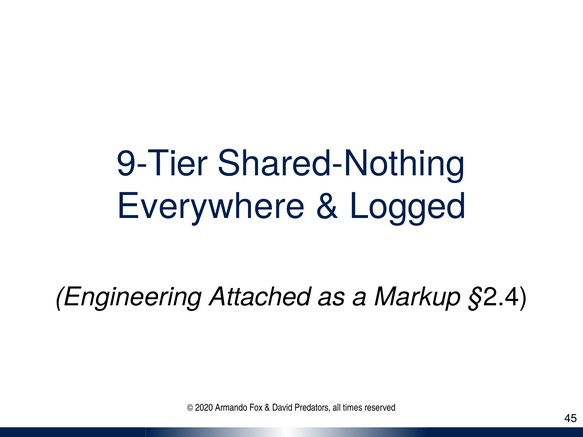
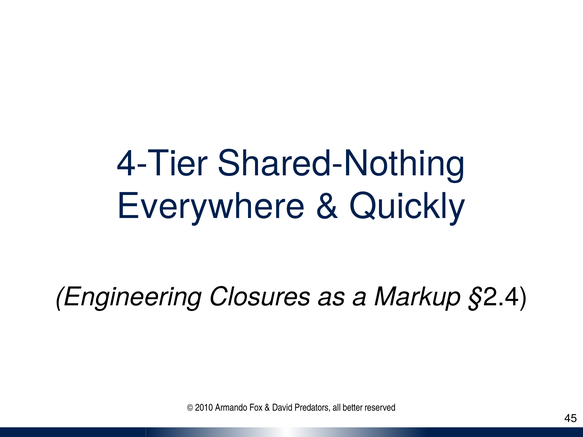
9-Tier: 9-Tier -> 4-Tier (162, 164)
Logged: Logged -> Quickly (408, 207)
Attached: Attached -> Closures (260, 297)
2020: 2020 -> 2010 (204, 408)
times: times -> better (353, 408)
